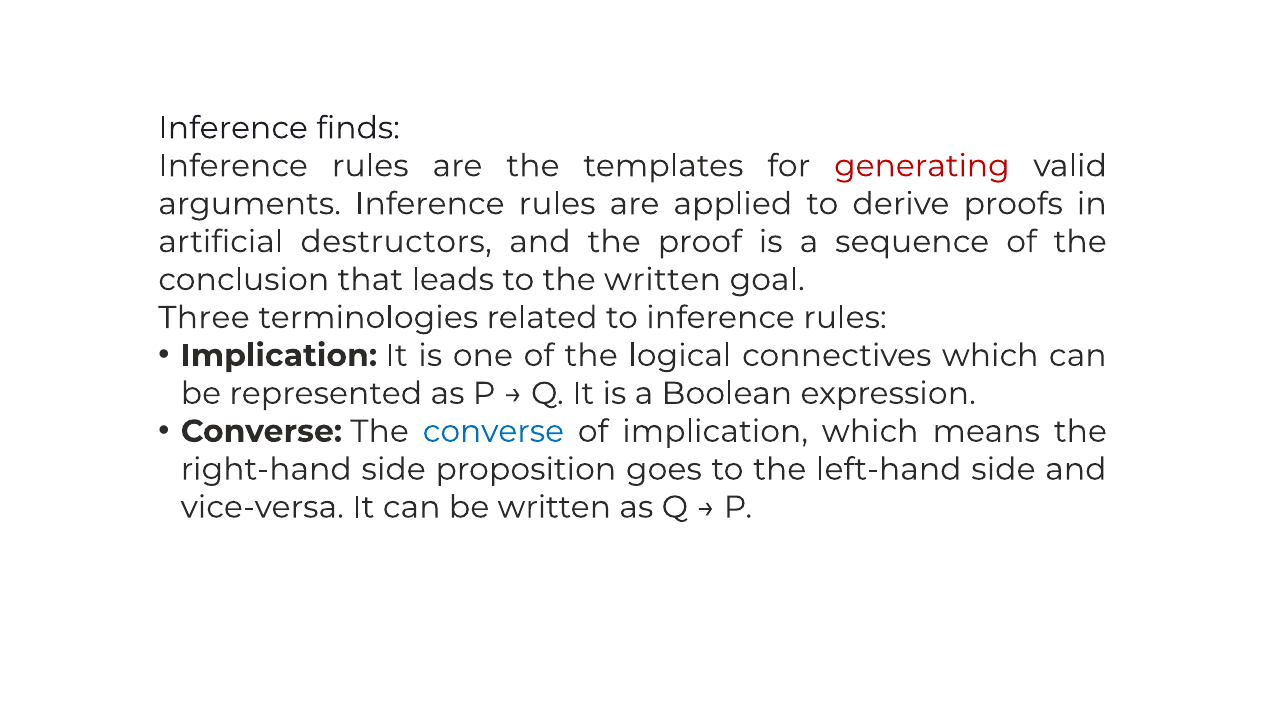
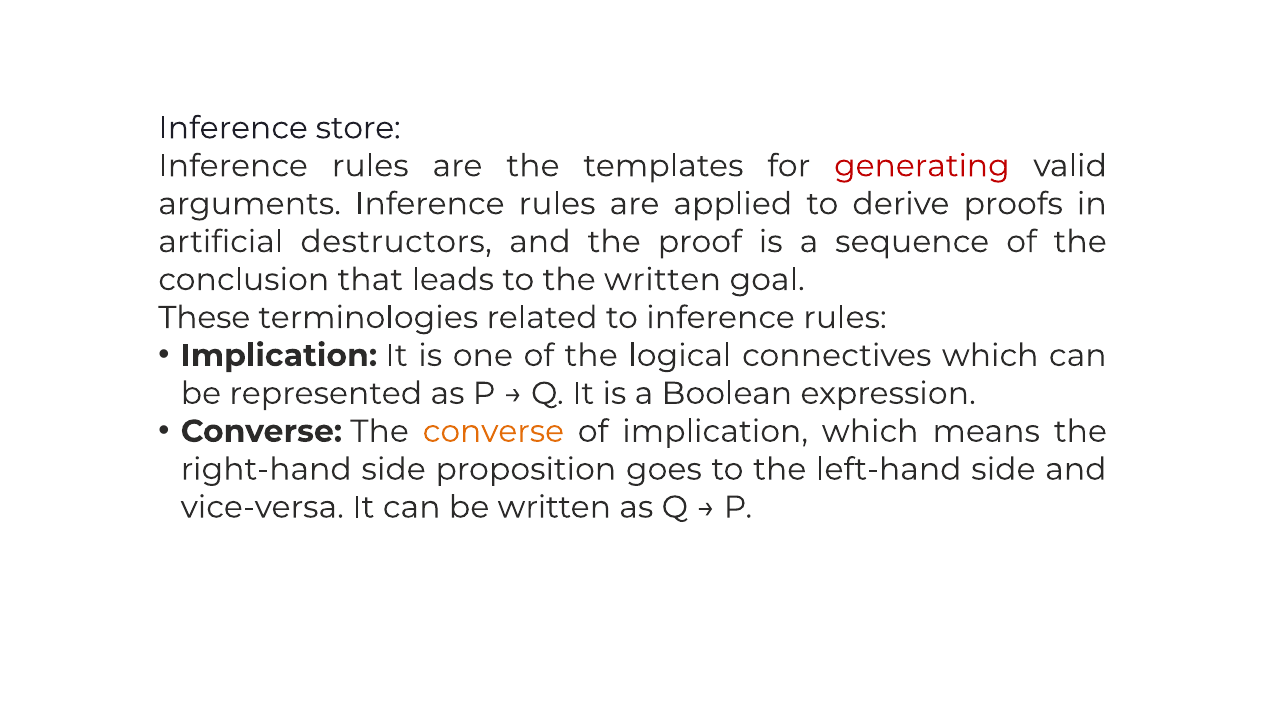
finds: finds -> store (358, 128)
Three: Three -> These (204, 318)
converse colour: blue -> orange (493, 431)
